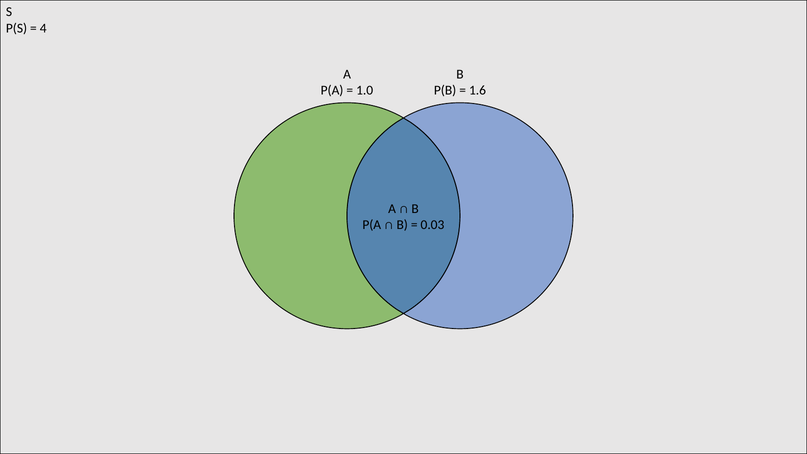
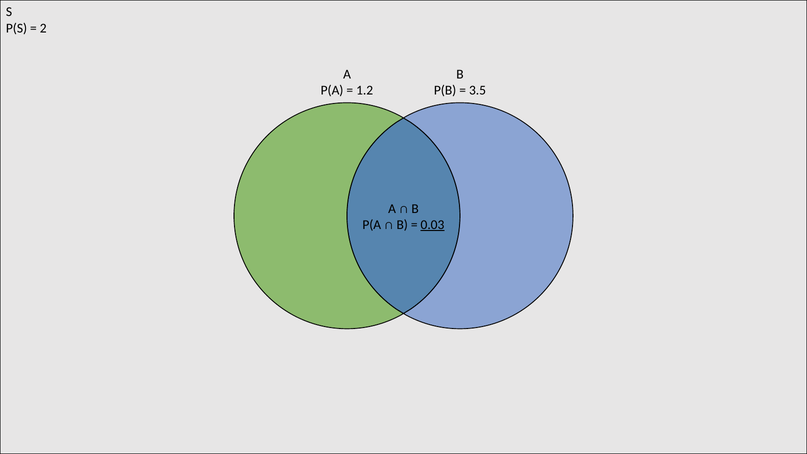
4: 4 -> 2 (43, 28)
1.0: 1.0 -> 1.2 (365, 90)
1.6: 1.6 -> 3.5 (477, 90)
0.03 underline: none -> present (432, 225)
